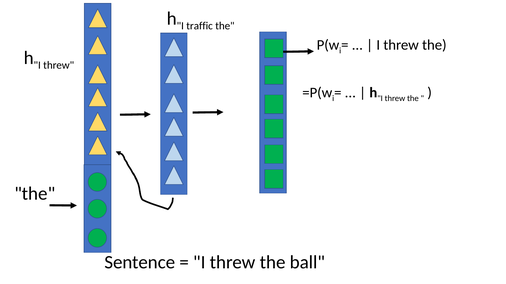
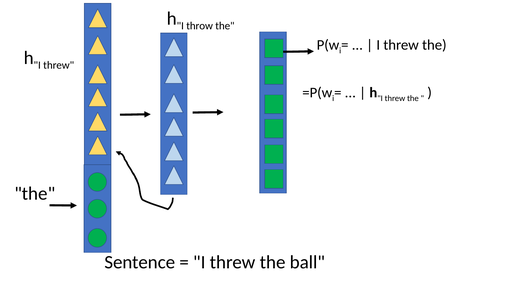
traffic: traffic -> throw (200, 26)
